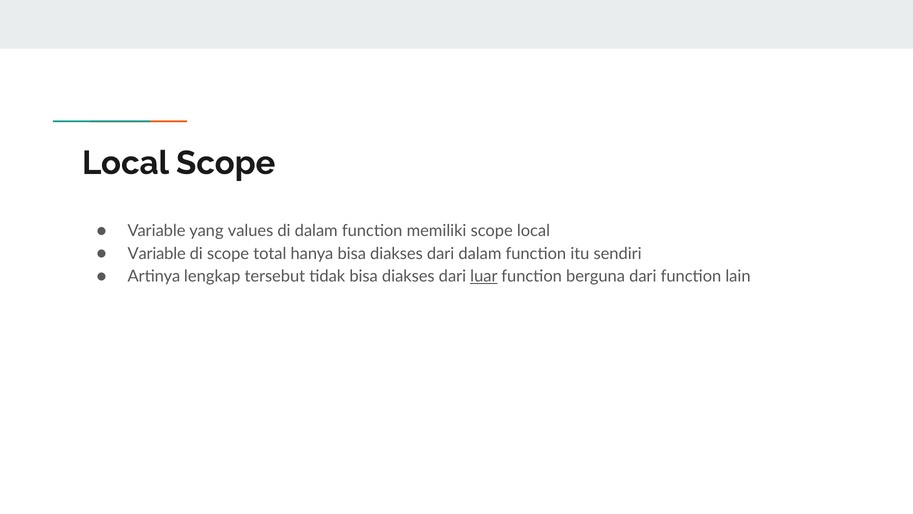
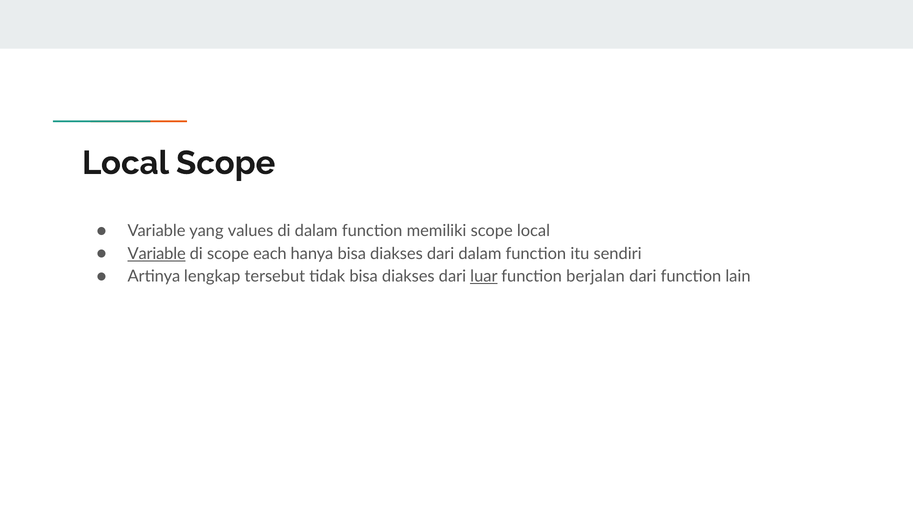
Variable underline: none -> present (157, 253)
total: total -> each (270, 253)
berguna: berguna -> berjalan (595, 276)
